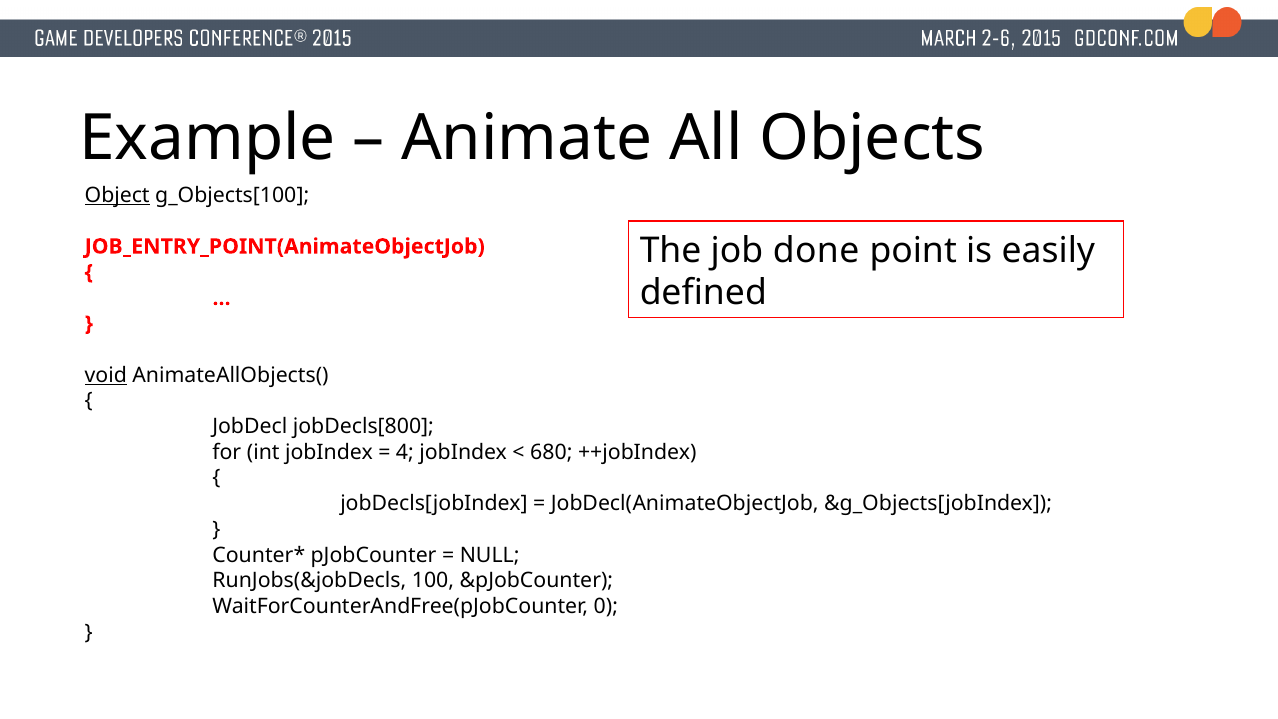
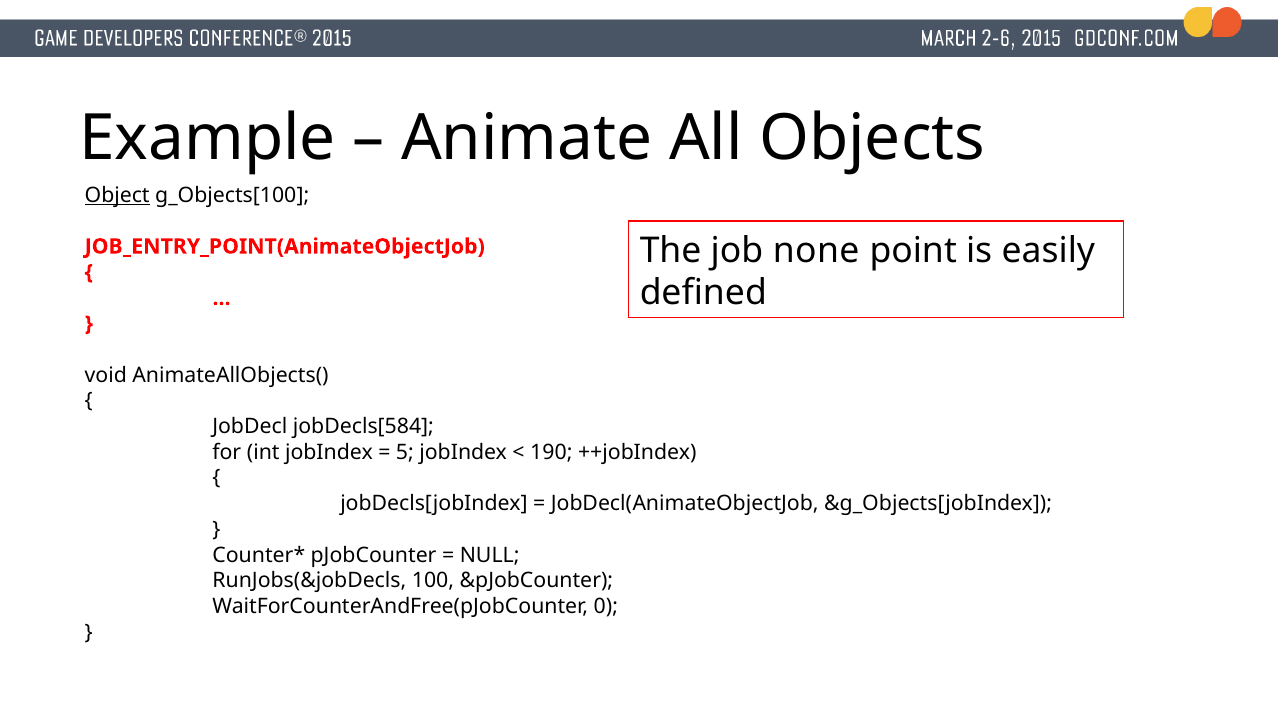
done: done -> none (816, 250)
void underline: present -> none (106, 375)
jobDecls[800: jobDecls[800 -> jobDecls[584 (363, 426)
4: 4 -> 5 (405, 452)
680: 680 -> 190 (551, 452)
